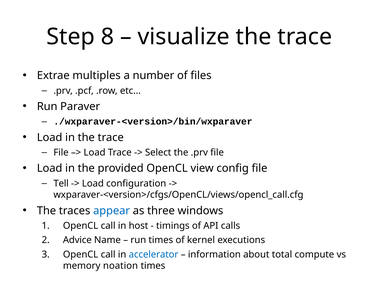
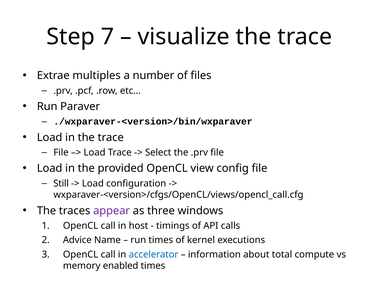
8: 8 -> 7 (108, 37)
Tell: Tell -> Still (61, 184)
appear colour: blue -> purple (112, 211)
noation: noation -> enabled (121, 266)
